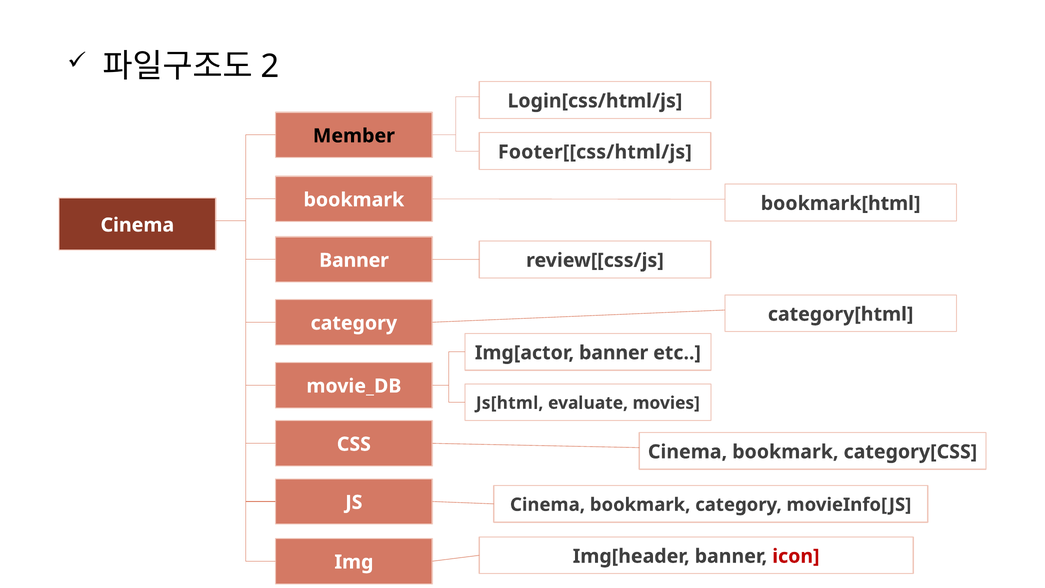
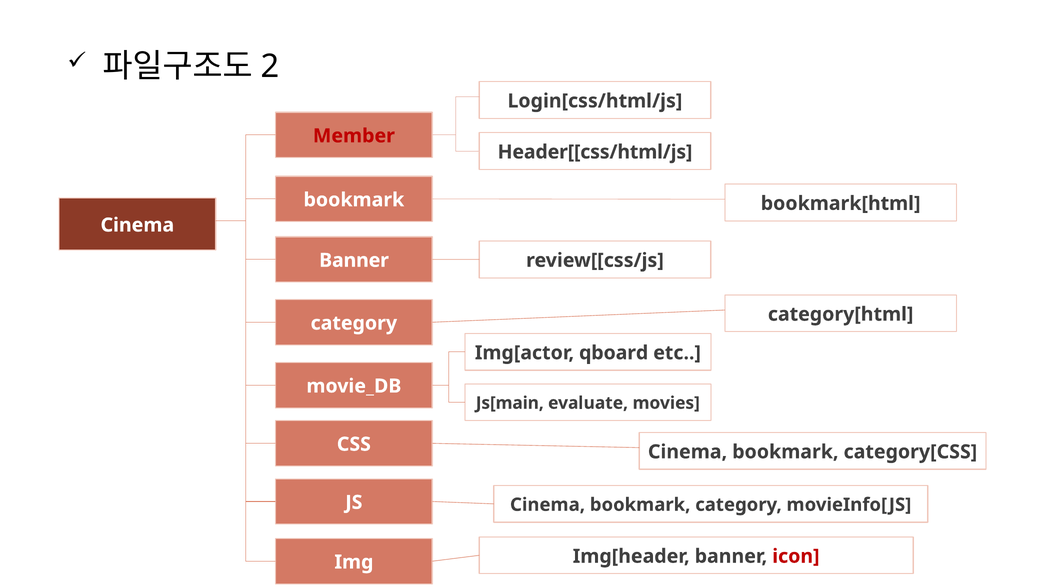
Member colour: black -> red (354, 136)
Footer[[css/html/js: Footer[[css/html/js -> Header[[css/html/js (595, 152)
Img[actor banner: banner -> qboard (614, 353)
Js[html: Js[html -> Js[main (510, 403)
